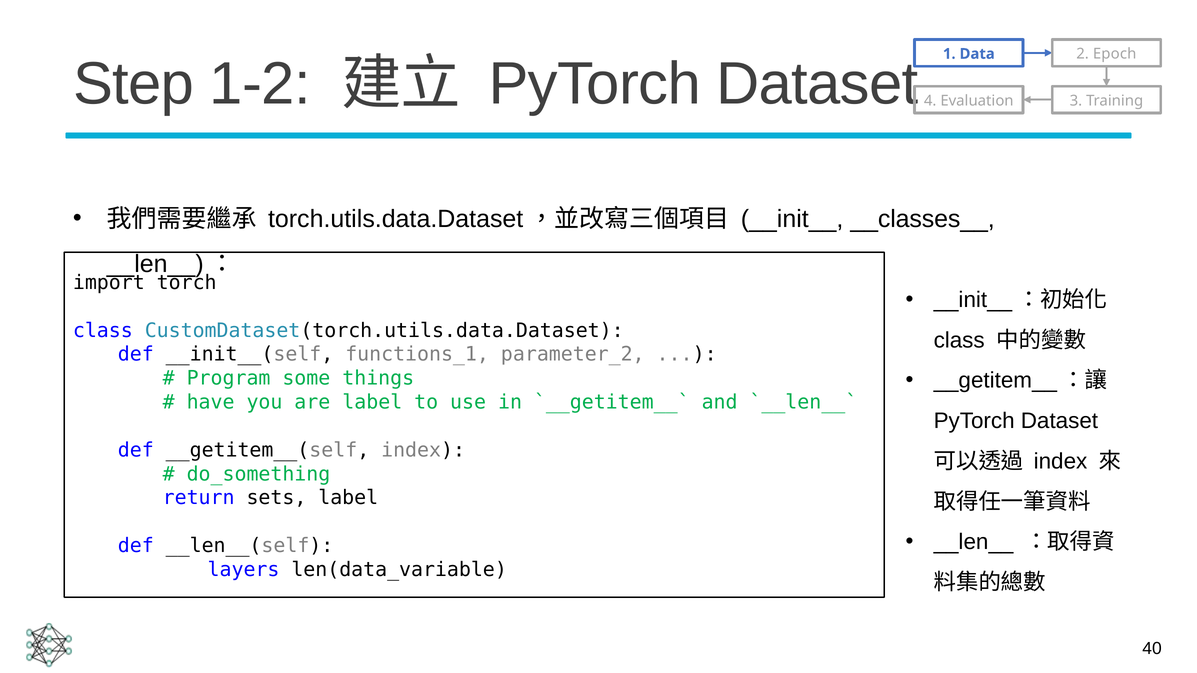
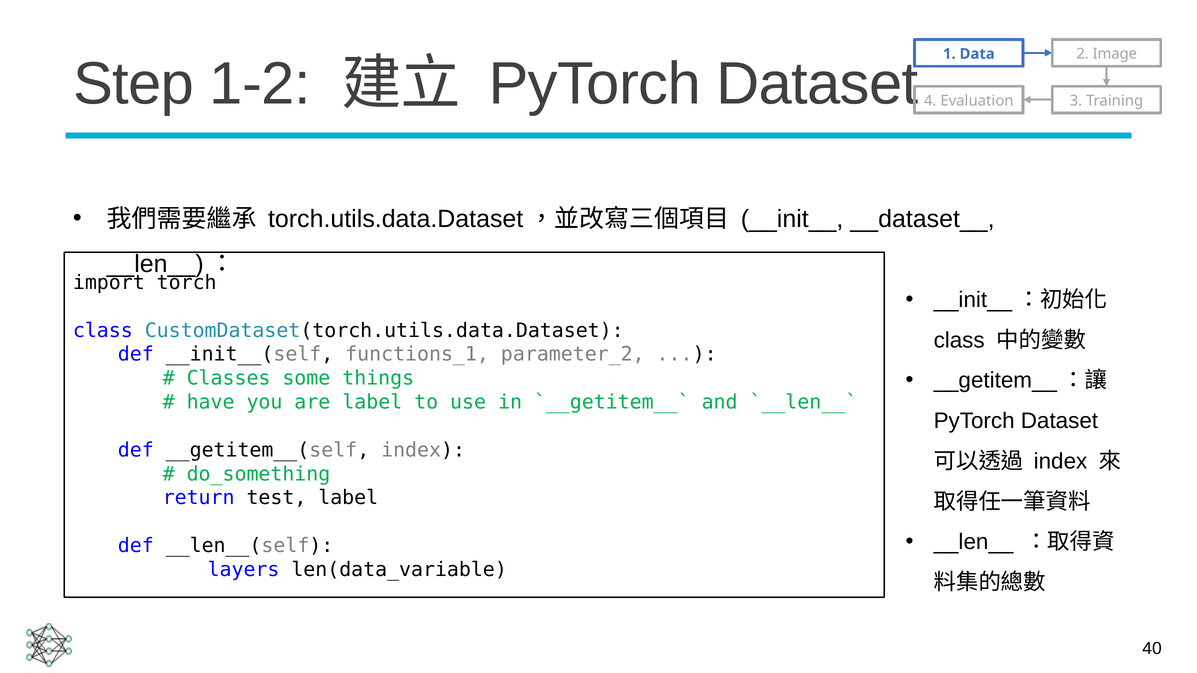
Epoch: Epoch -> Image (1115, 54)
__classes__: __classes__ -> __dataset__ (922, 219)
Program: Program -> Classes (229, 378)
sets: sets -> test (276, 498)
